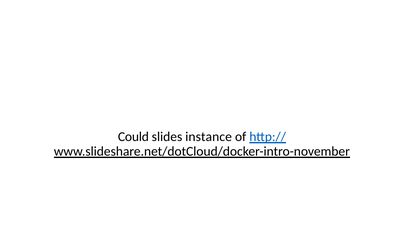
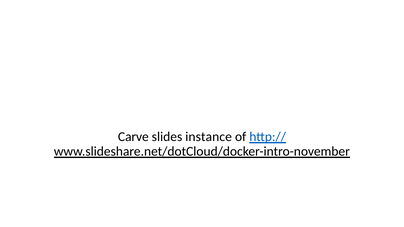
Could: Could -> Carve (133, 137)
